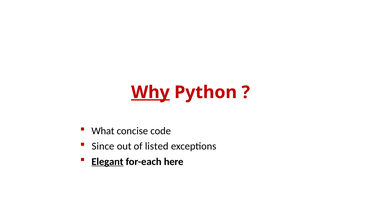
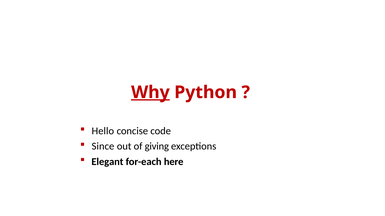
What: What -> Hello (103, 131)
listed: listed -> giving (157, 147)
Elegant underline: present -> none (107, 162)
